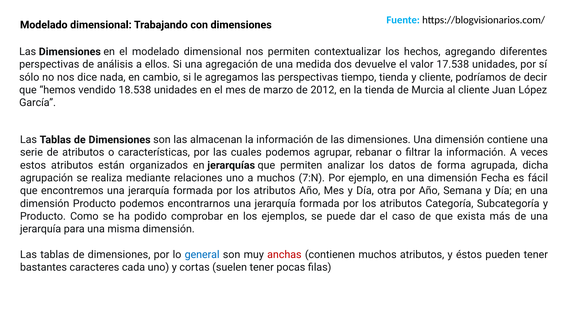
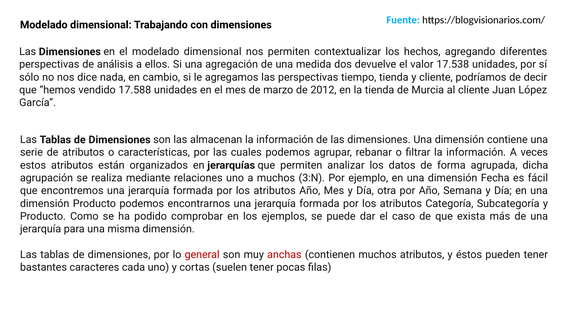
18.538: 18.538 -> 17.588 (135, 90)
7:N: 7:N -> 3:N (312, 178)
general colour: blue -> red (202, 255)
